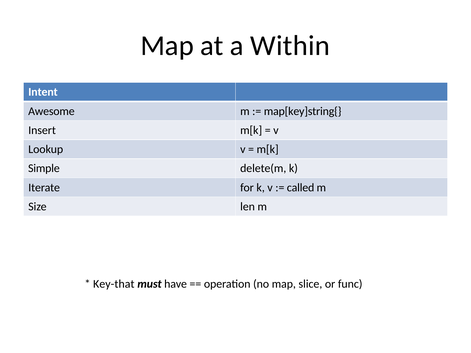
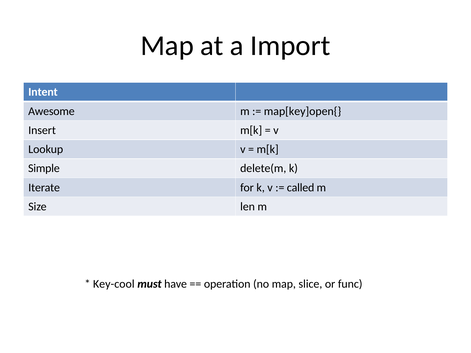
Within: Within -> Import (290, 46)
map[key]string{: map[key]string{ -> map[key]open{ (303, 111)
Key-that: Key-that -> Key-cool (114, 284)
